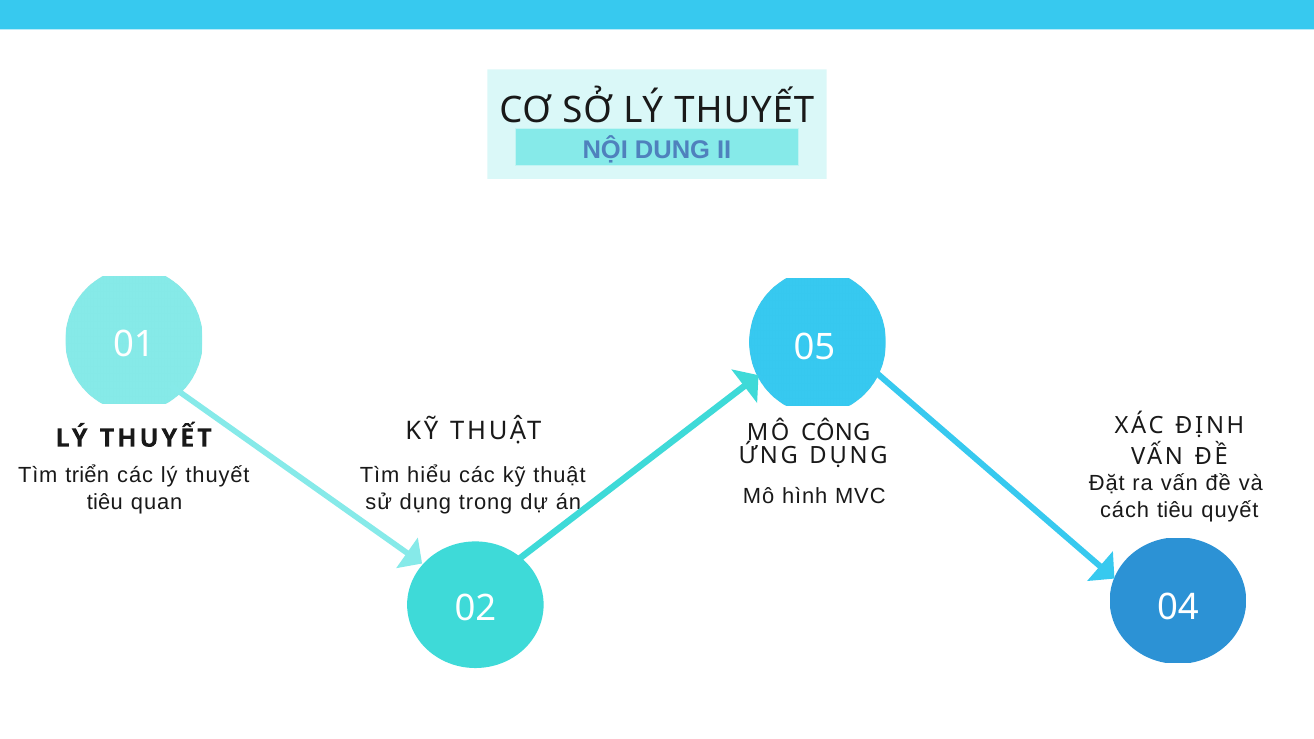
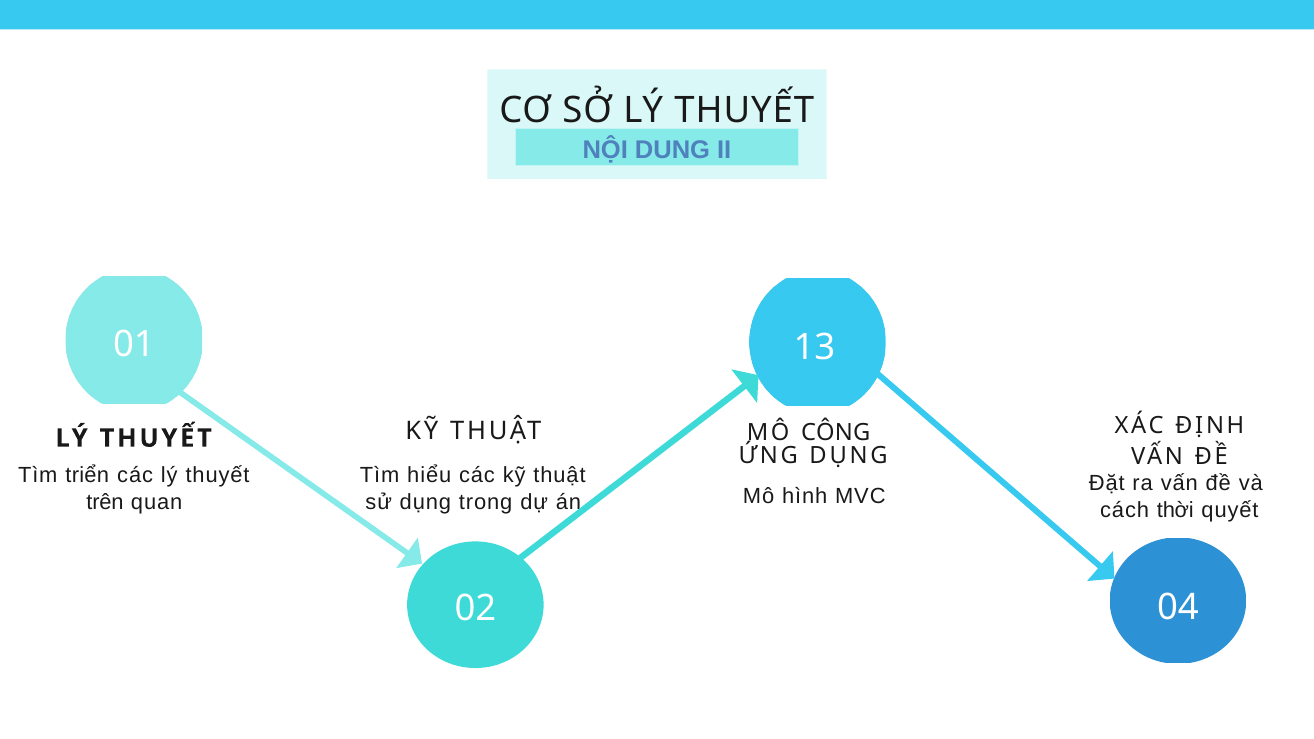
05: 05 -> 13 (814, 347)
tiêu: tiêu -> trên (105, 502)
cách tiêu: tiêu -> thời (1175, 510)
